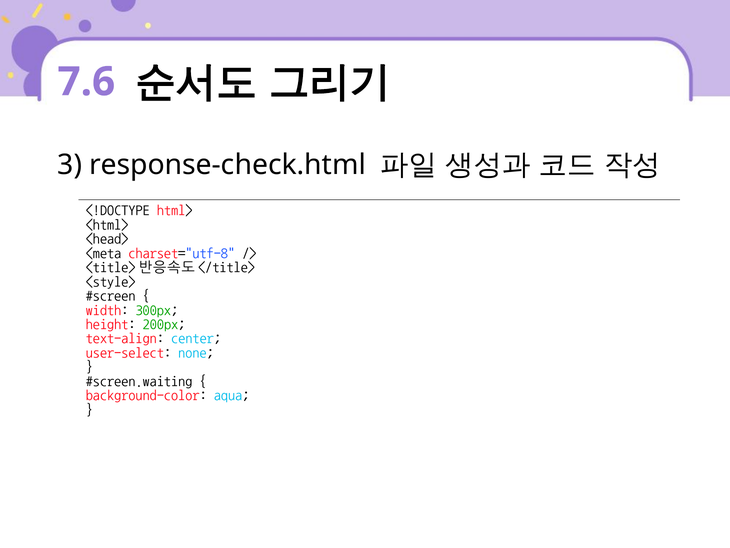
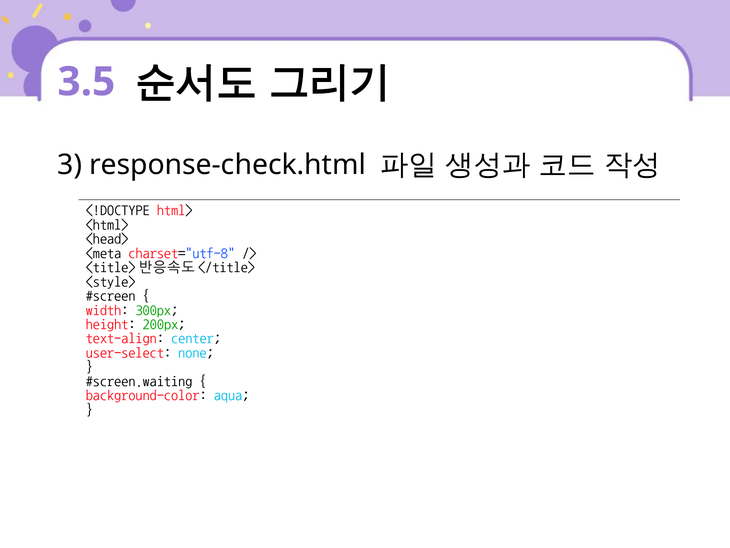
7.6: 7.6 -> 3.5 (86, 82)
